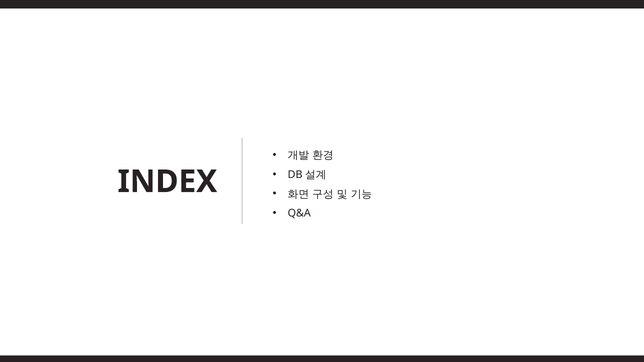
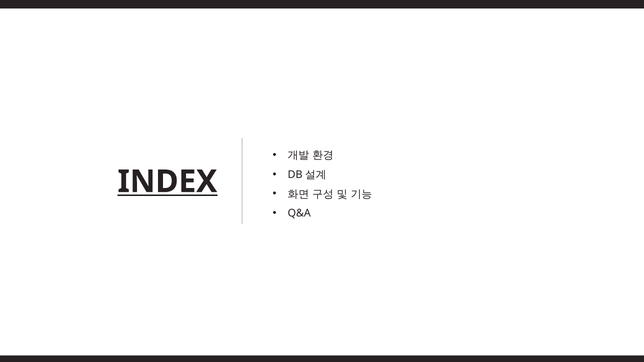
INDEX underline: none -> present (167, 182)
